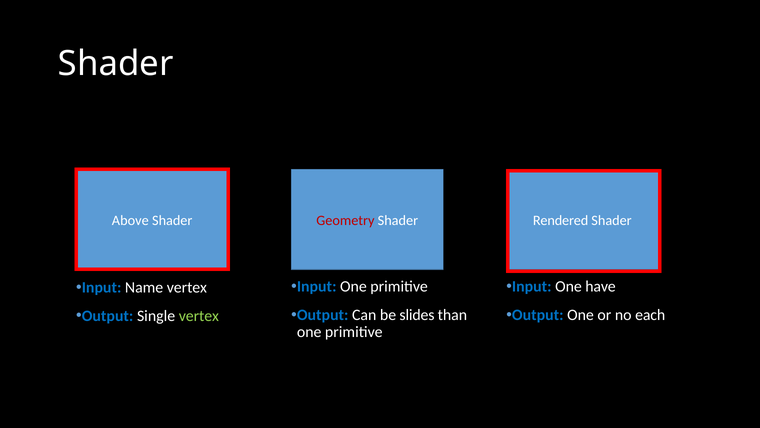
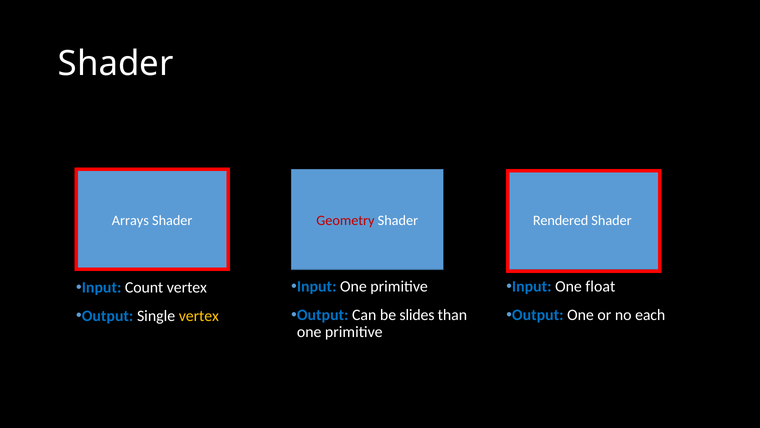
Above: Above -> Arrays (130, 220)
have: have -> float (600, 286)
Name: Name -> Count (144, 287)
vertex colour: light green -> yellow (199, 315)
